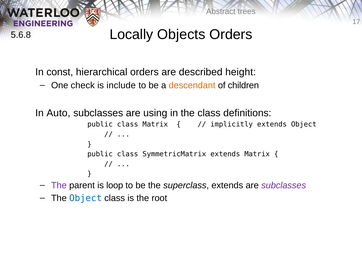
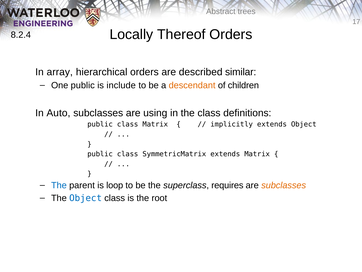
Objects: Objects -> Thereof (181, 34)
5.6.8: 5.6.8 -> 8.2.4 (21, 35)
const: const -> array (60, 72)
height: height -> similar (241, 72)
One check: check -> public (83, 85)
The colour: purple -> blue (59, 185)
superclass extends: extends -> requires (227, 185)
subclasses colour: purple -> orange (284, 185)
